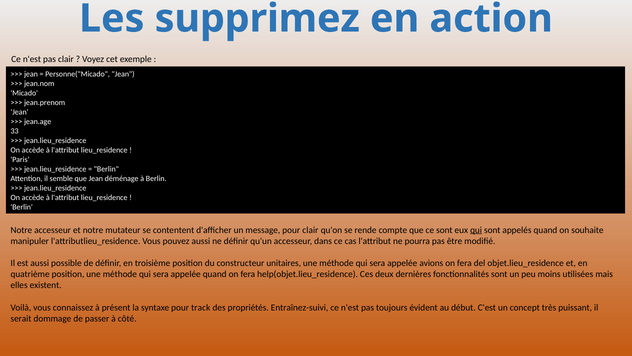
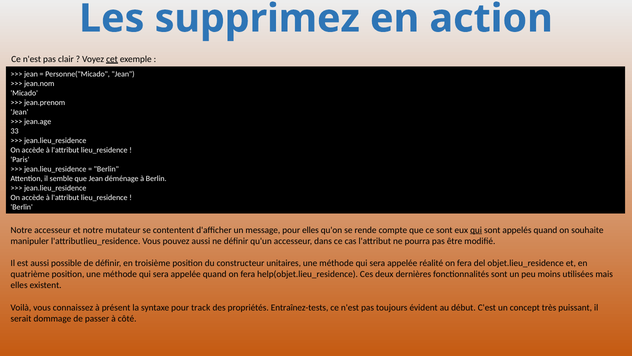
cet underline: none -> present (112, 59)
pour clair: clair -> elles (310, 230)
avions: avions -> réalité (431, 263)
Entraînez-suivi: Entraînez-suivi -> Entraînez-tests (300, 307)
